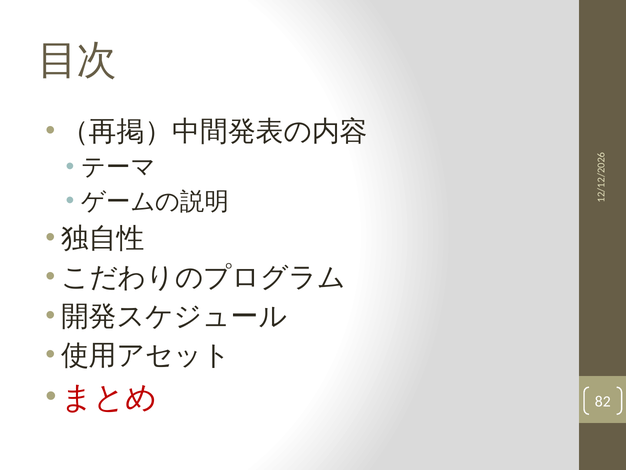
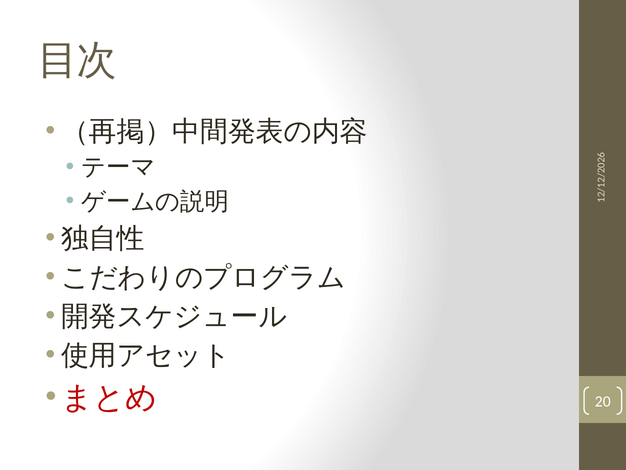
82: 82 -> 20 (603, 401)
